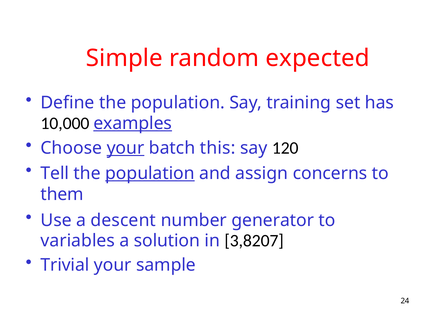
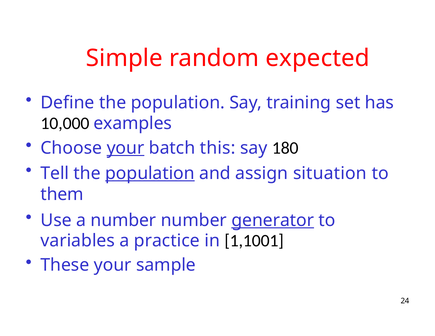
examples underline: present -> none (133, 123)
120: 120 -> 180 (285, 148)
concerns: concerns -> situation (330, 173)
a descent: descent -> number (123, 220)
generator underline: none -> present (273, 220)
solution: solution -> practice (167, 241)
3,8207: 3,8207 -> 1,1001 (254, 241)
Trivial: Trivial -> These (65, 265)
